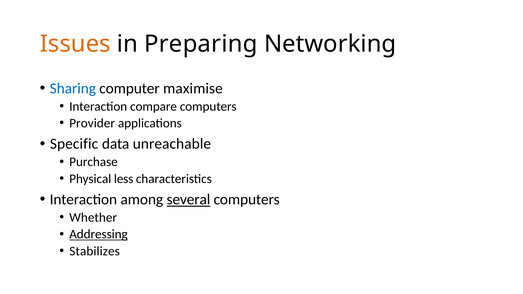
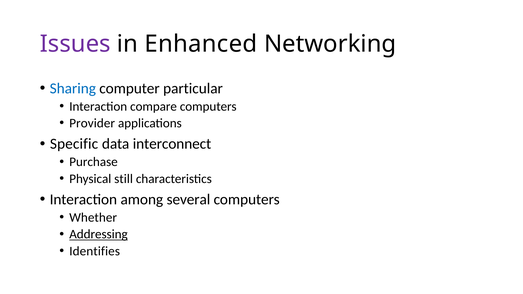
Issues colour: orange -> purple (75, 44)
Preparing: Preparing -> Enhanced (201, 44)
maximise: maximise -> particular (193, 88)
unreachable: unreachable -> interconnect (172, 144)
less: less -> still (124, 179)
several underline: present -> none (188, 200)
Stabilizes: Stabilizes -> Identifies (95, 251)
